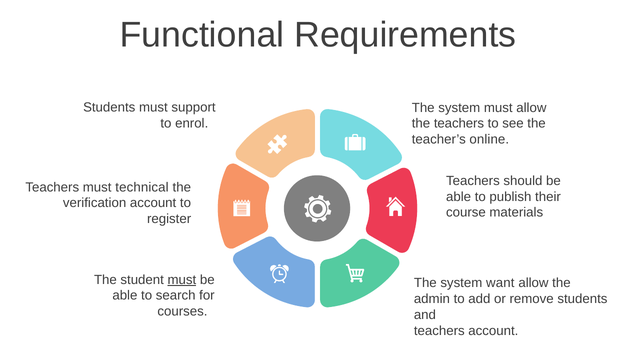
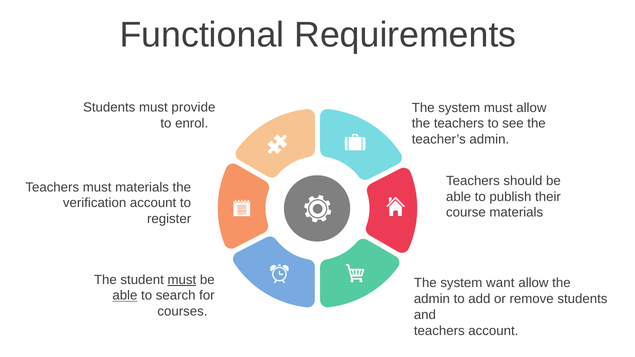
support: support -> provide (193, 107)
teacher’s online: online -> admin (489, 140)
must technical: technical -> materials (142, 187)
able underline: none -> present (125, 296)
